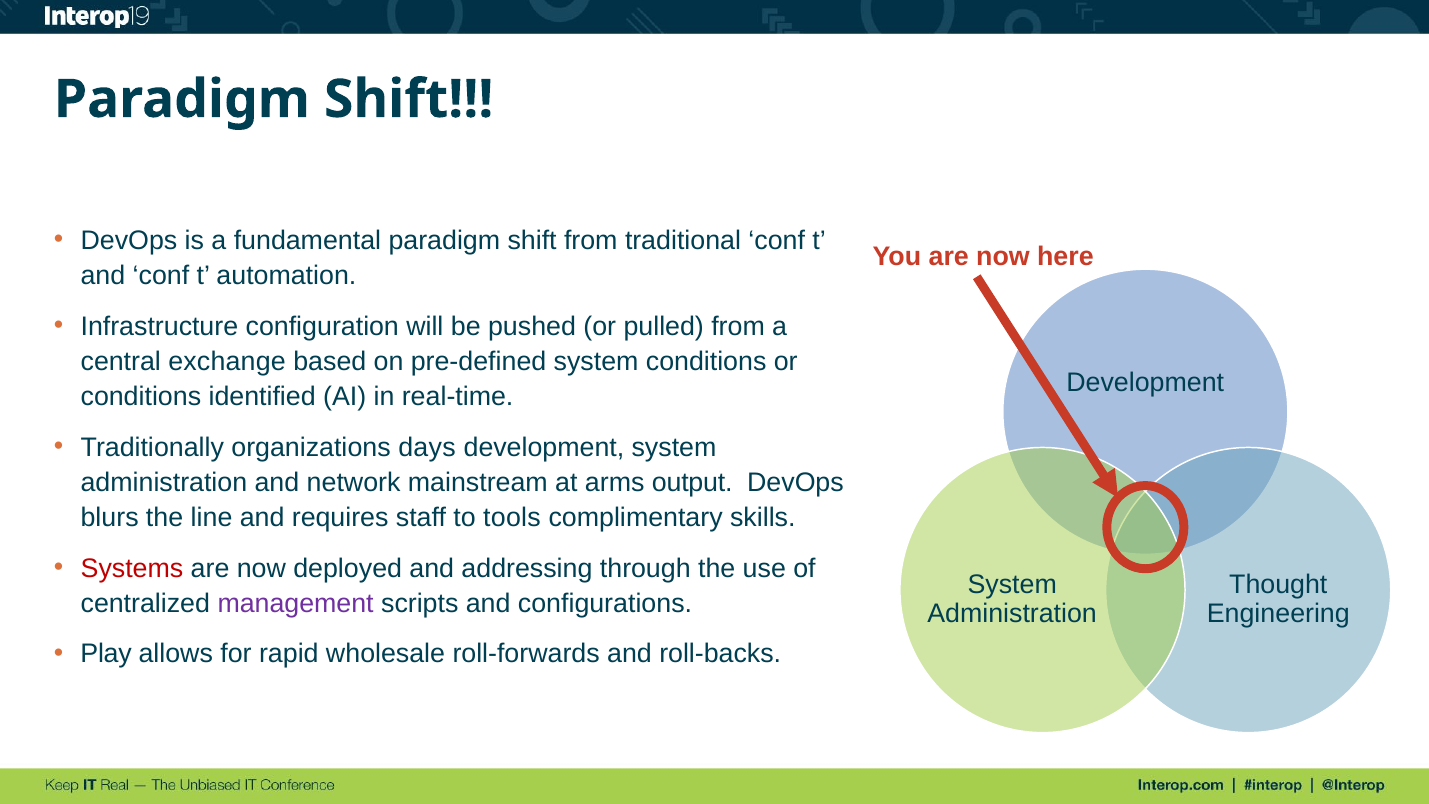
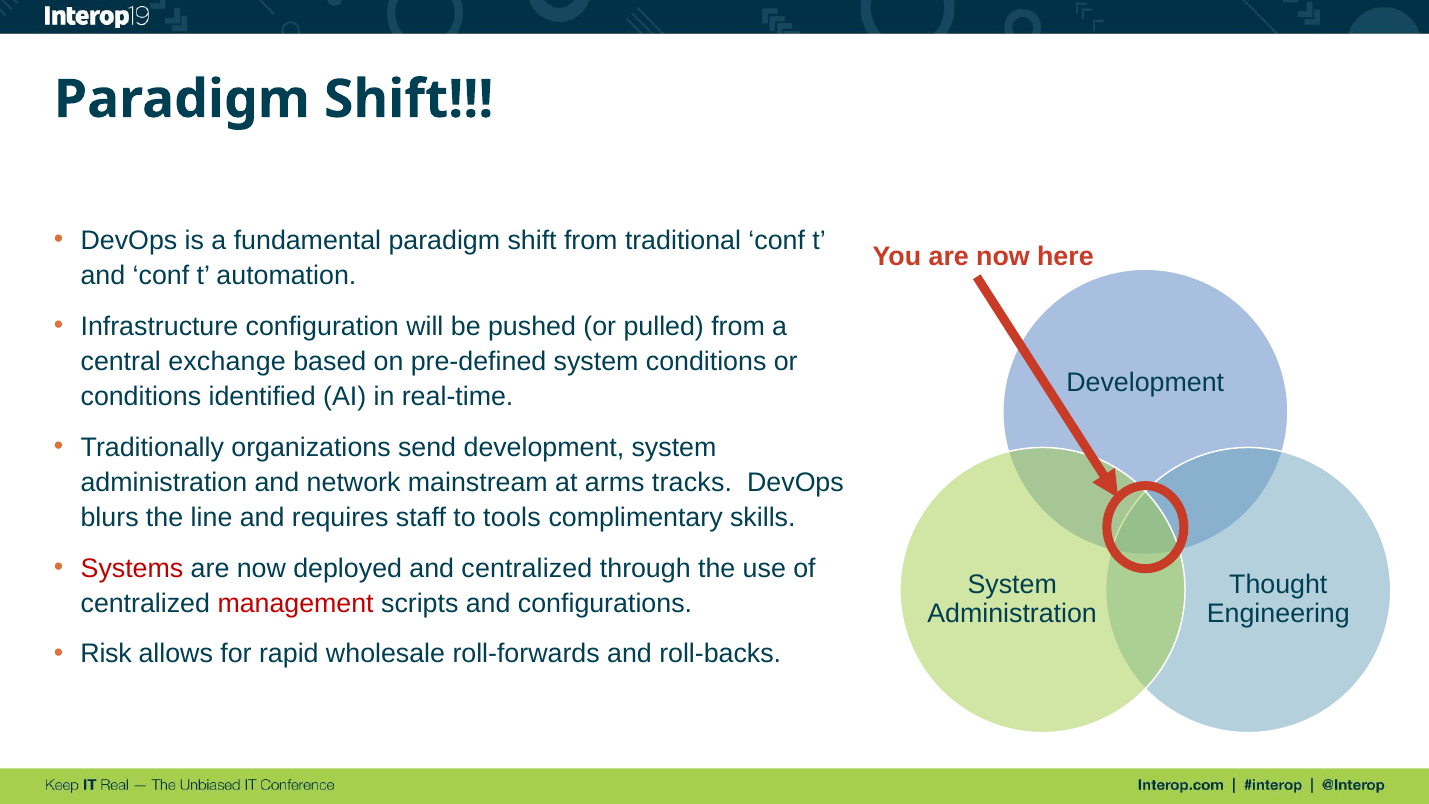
days: days -> send (427, 447)
output: output -> tracks (692, 482)
and addressing: addressing -> centralized (527, 568)
management colour: purple -> red (296, 603)
Play: Play -> Risk (106, 654)
